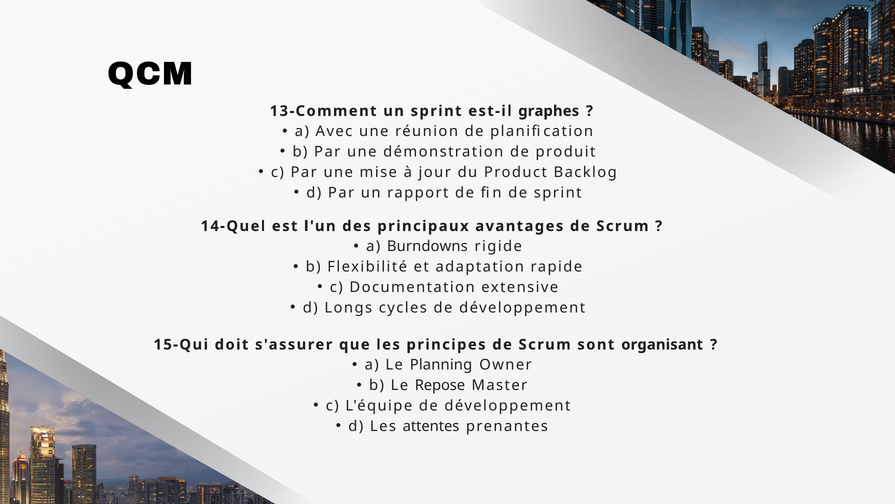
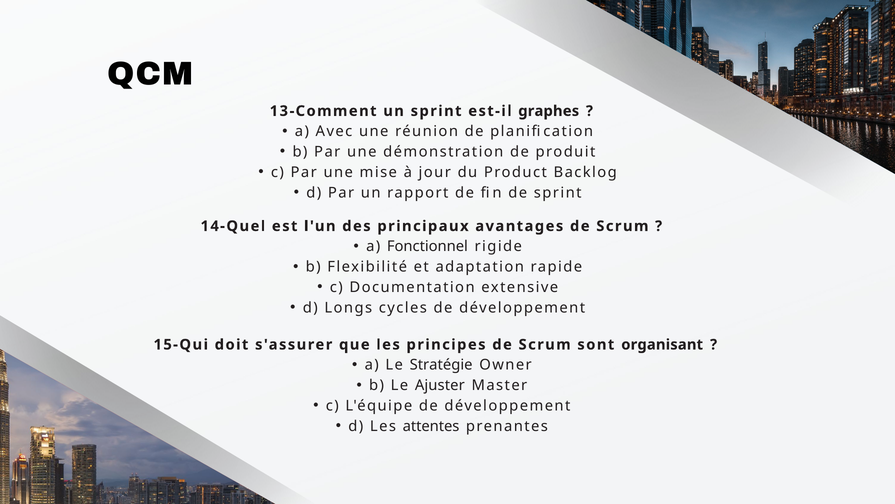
Burndowns: Burndowns -> Fonctionnel (427, 246)
Planning: Planning -> Stratégie (441, 365)
Repose: Repose -> Ajuster (440, 385)
